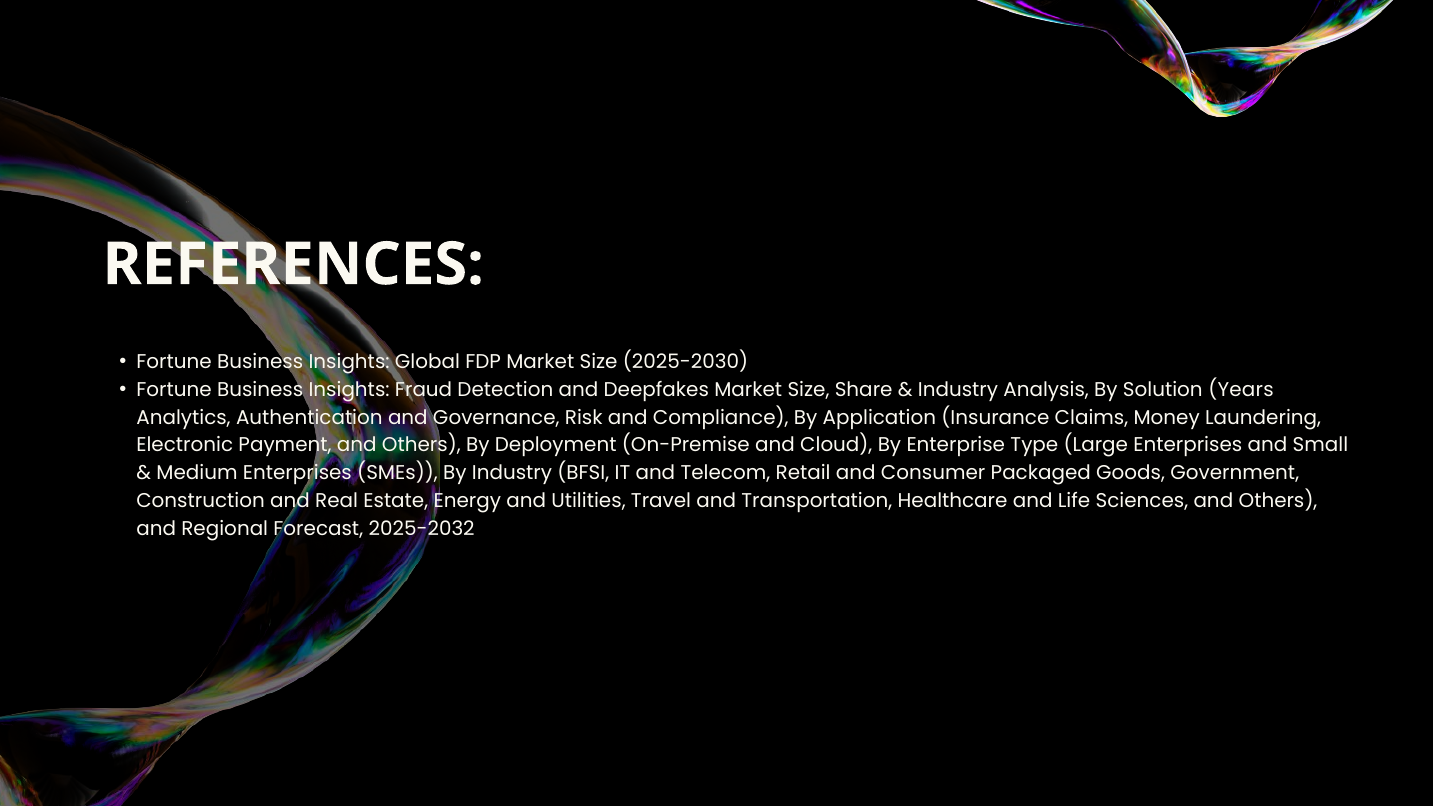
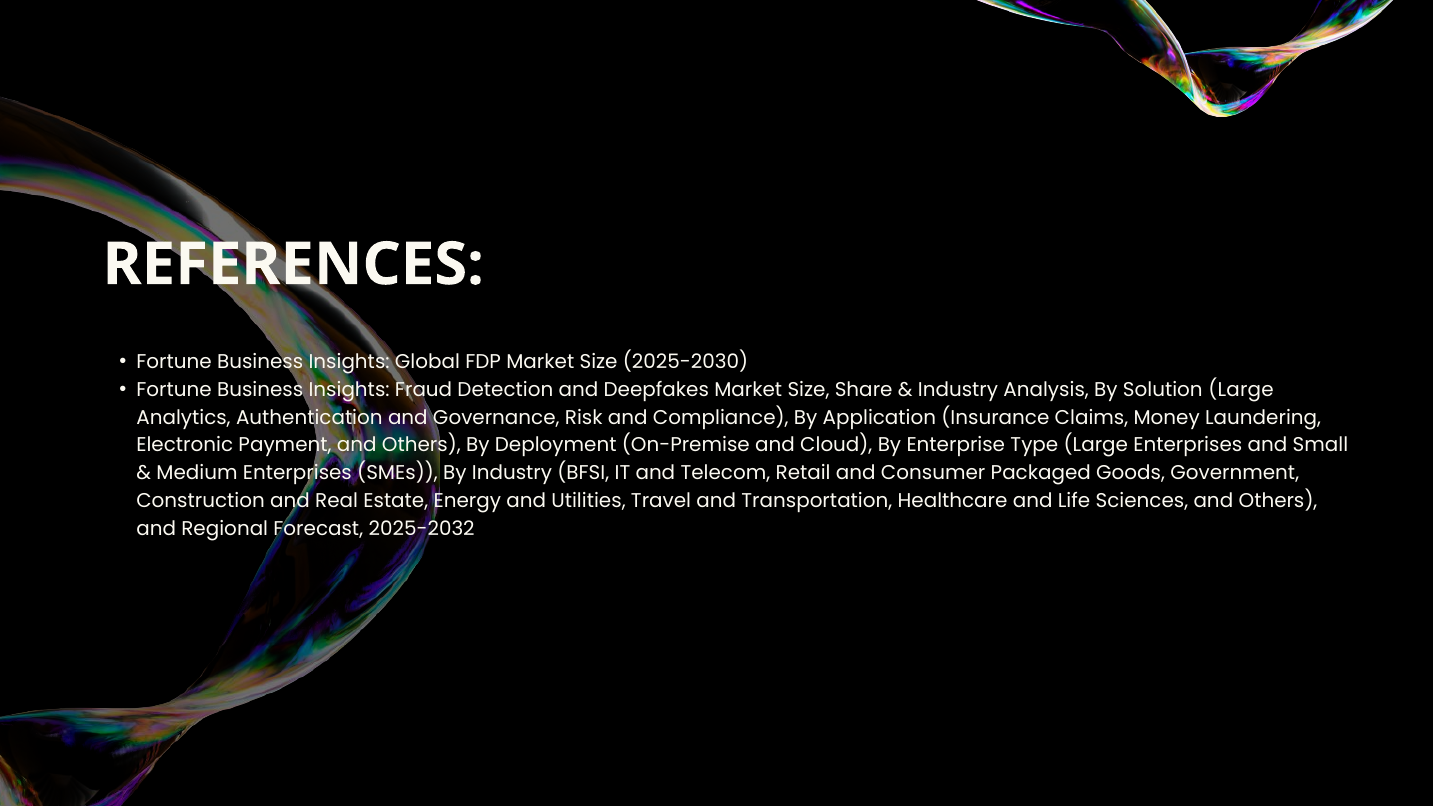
Solution Years: Years -> Large (1241, 390)
